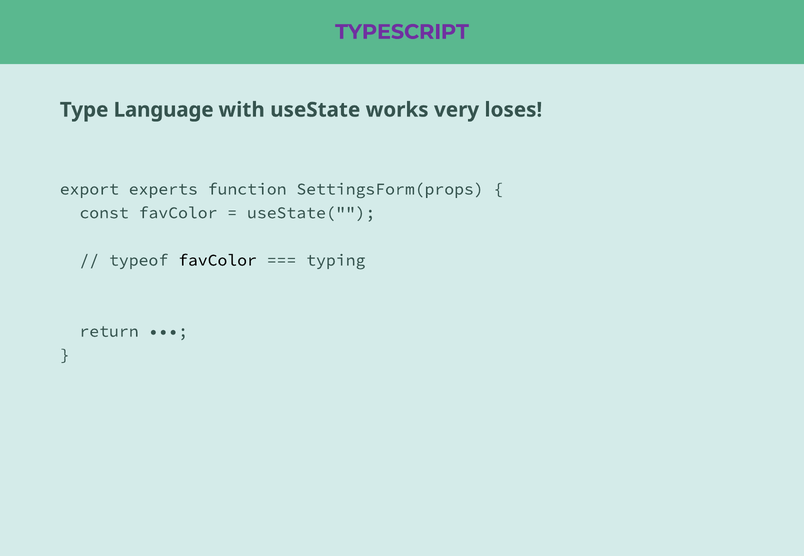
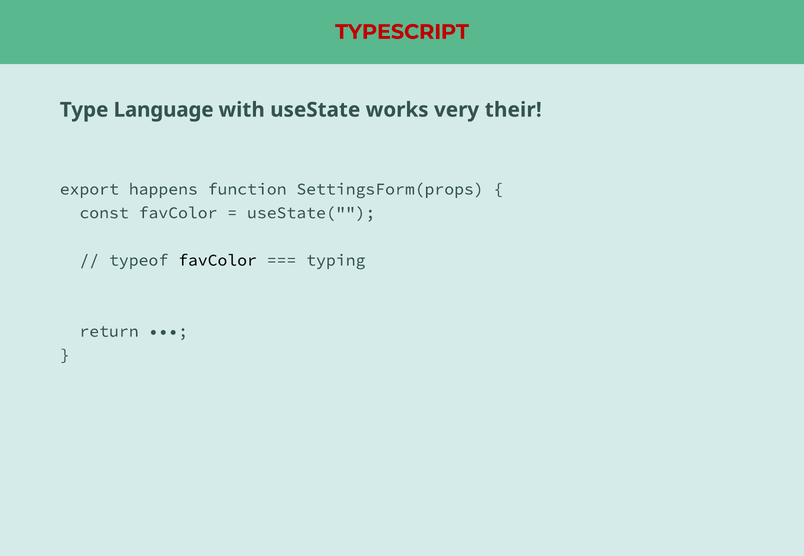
TYPESCRIPT colour: purple -> red (402, 32)
loses: loses -> their (513, 110)
experts: experts -> happens (163, 189)
